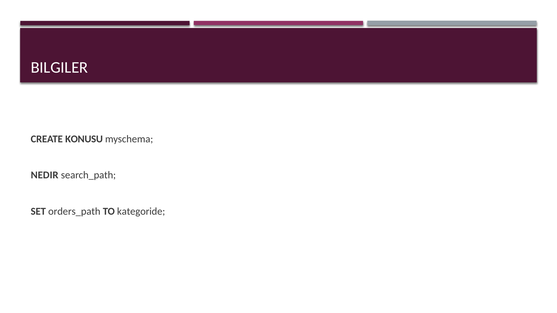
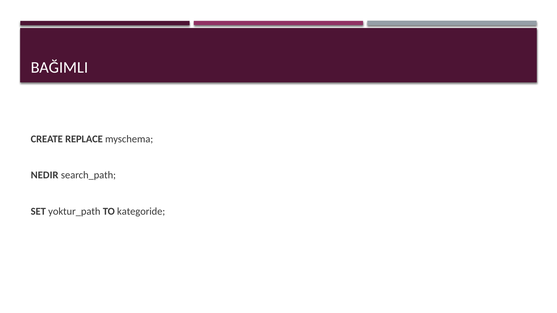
BILGILER: BILGILER -> BAĞIMLI (59, 68)
KONUSU: KONUSU -> REPLACE (84, 139)
orders_path: orders_path -> yoktur_path (74, 212)
